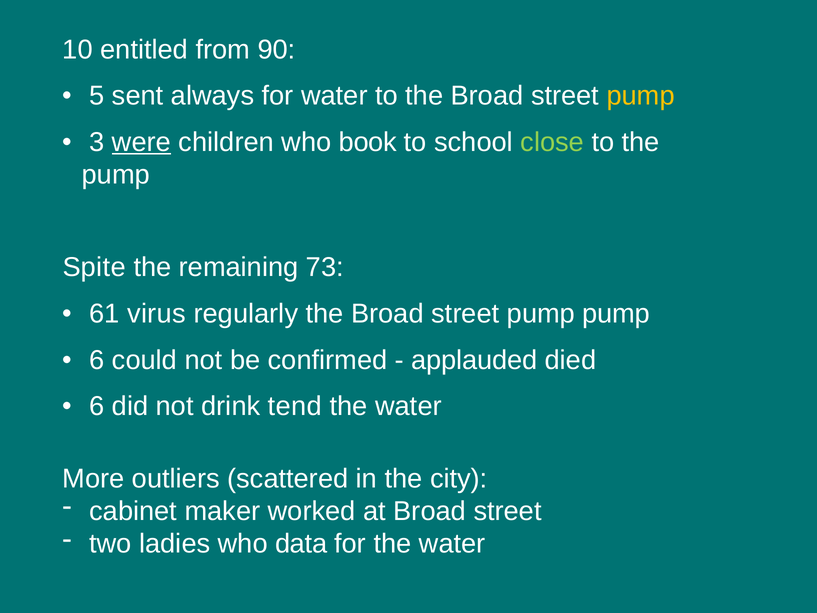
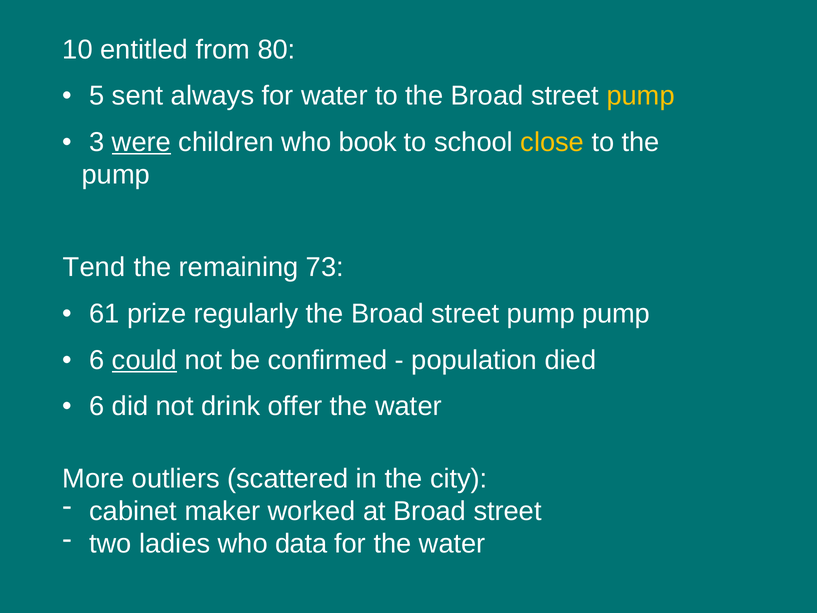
90: 90 -> 80 (276, 50)
close colour: light green -> yellow (552, 142)
Spite: Spite -> Tend (94, 267)
virus: virus -> prize (157, 314)
could underline: none -> present (144, 360)
applauded: applauded -> population (474, 360)
tend: tend -> offer (295, 406)
